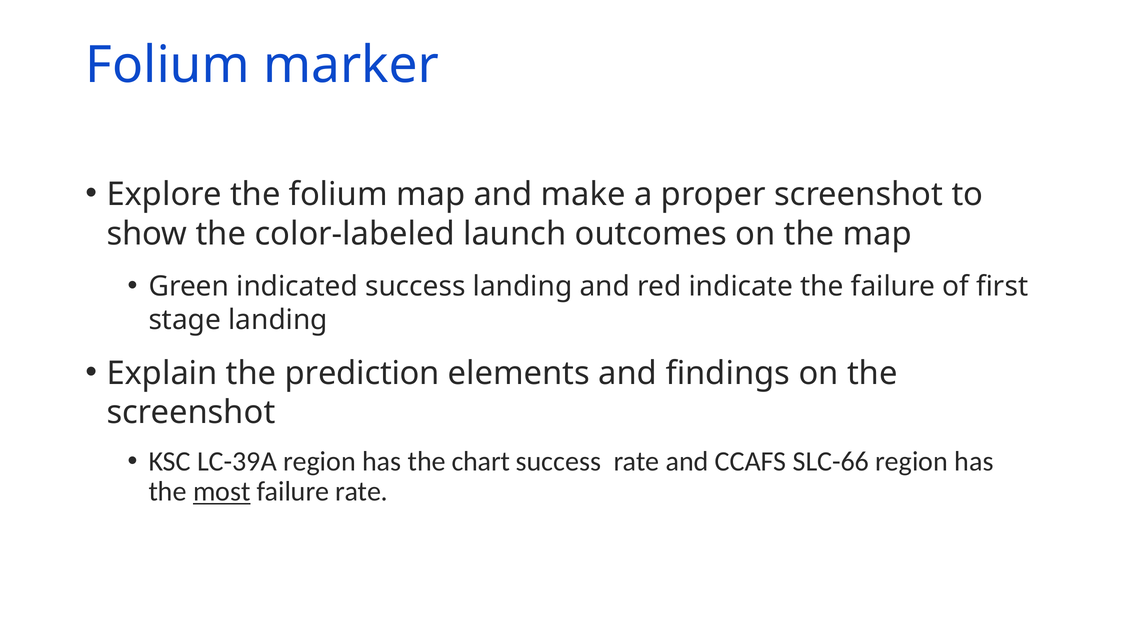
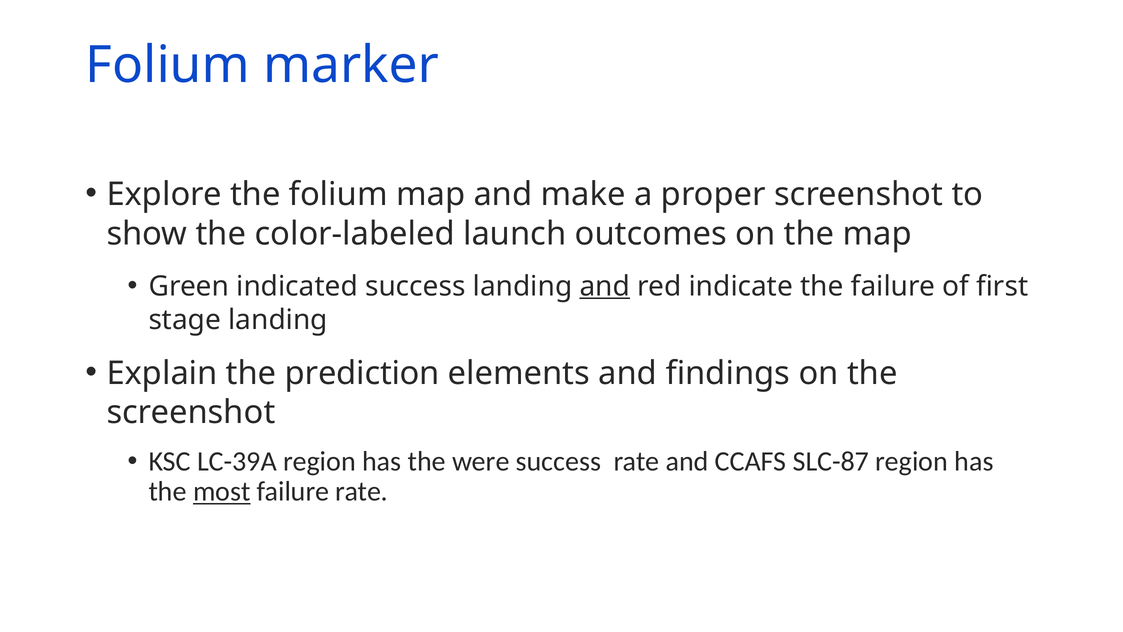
and underline: none -> present (605, 286)
chart: chart -> were (481, 461)
SLC-66: SLC-66 -> SLC-87 (831, 461)
